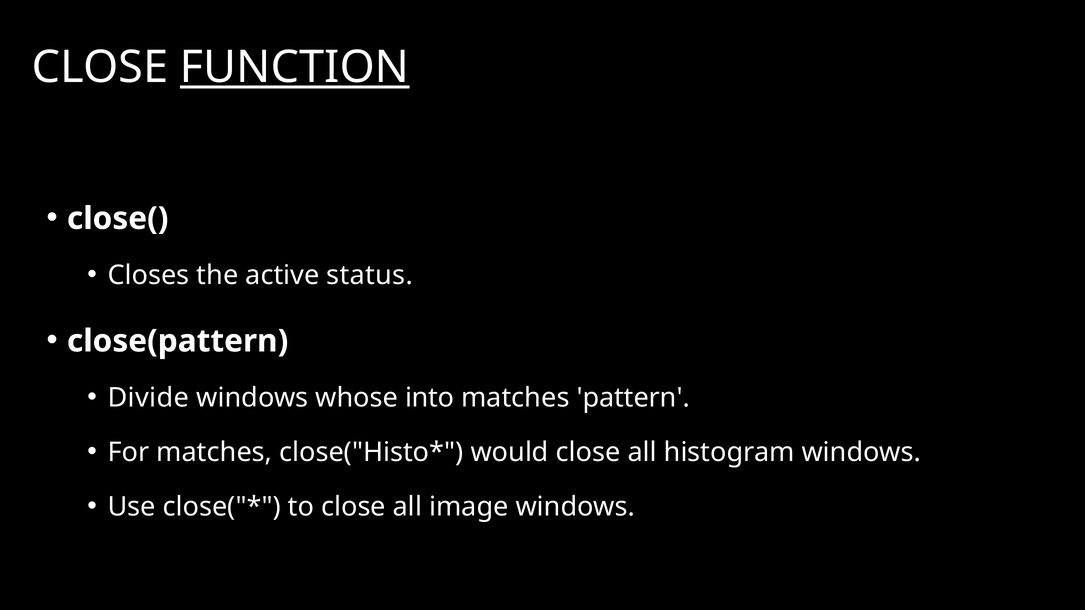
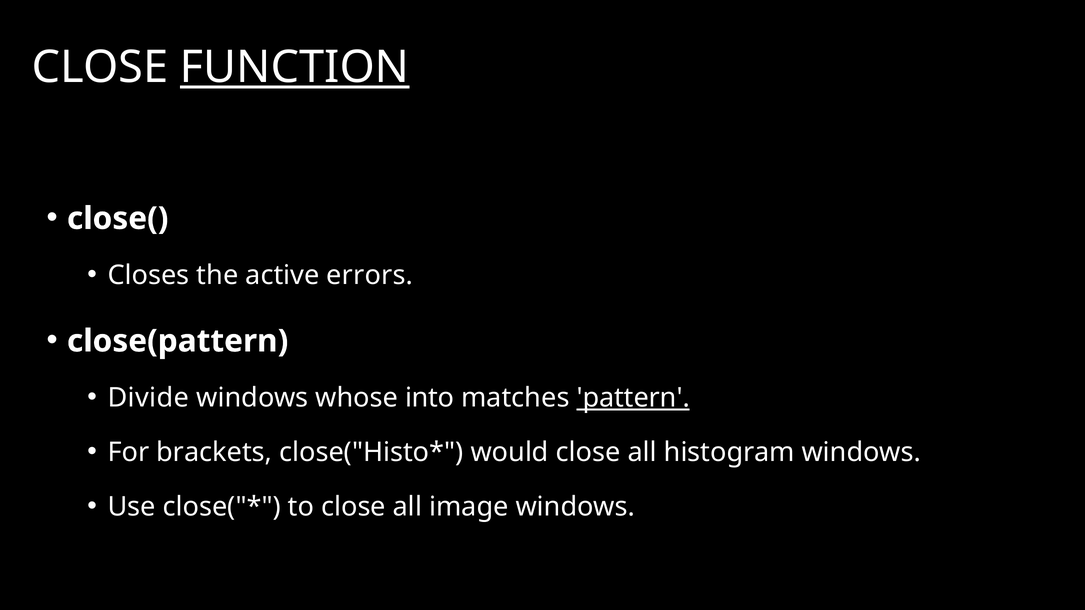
status: status -> errors (370, 275)
pattern underline: none -> present (633, 398)
For matches: matches -> brackets (214, 453)
